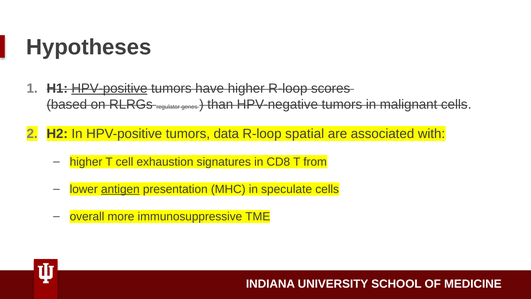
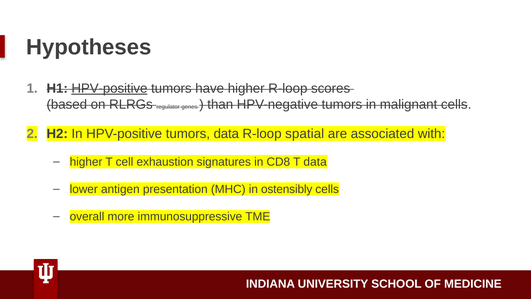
T from: from -> data (315, 162)
antigen underline: present -> none (120, 189)
speculate: speculate -> ostensibly (287, 189)
